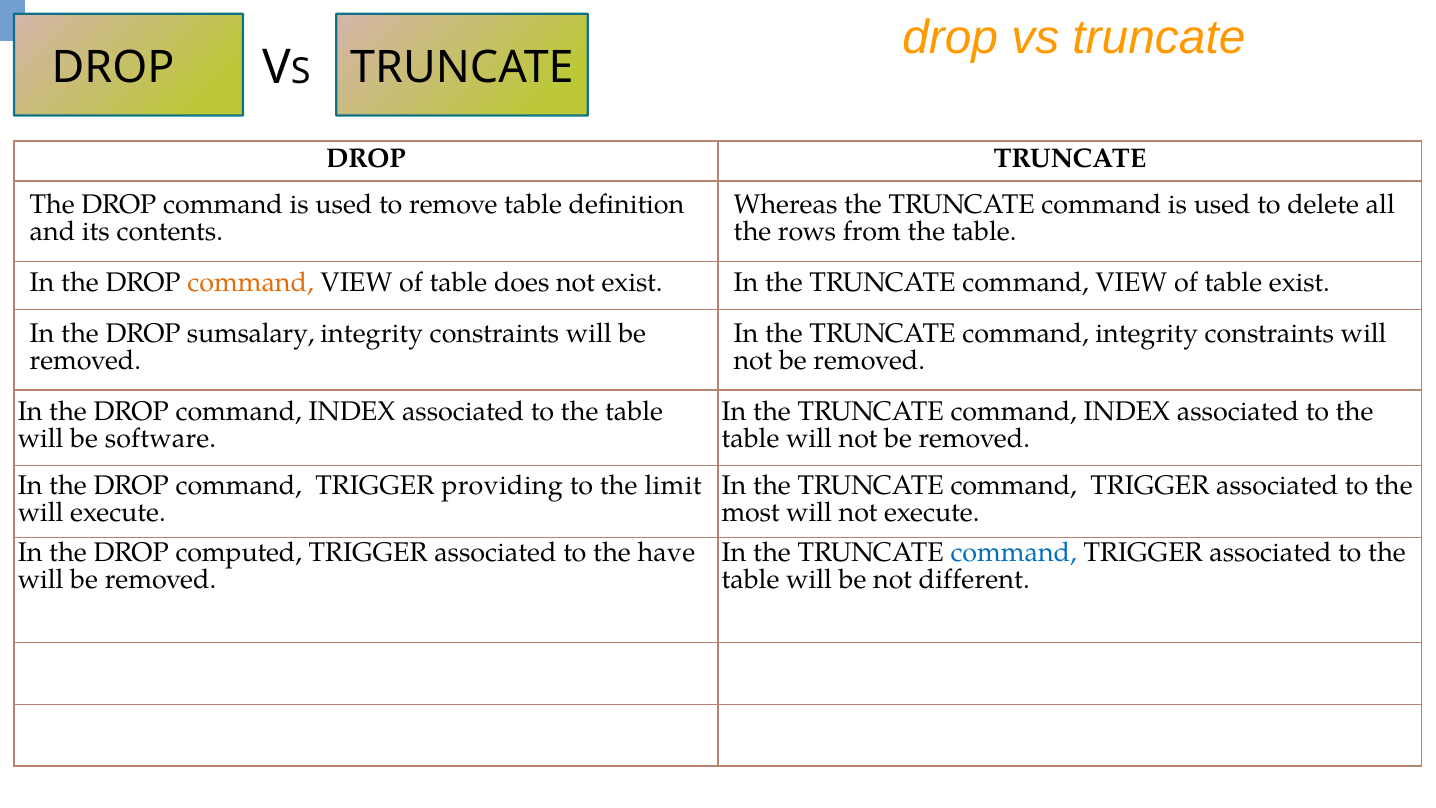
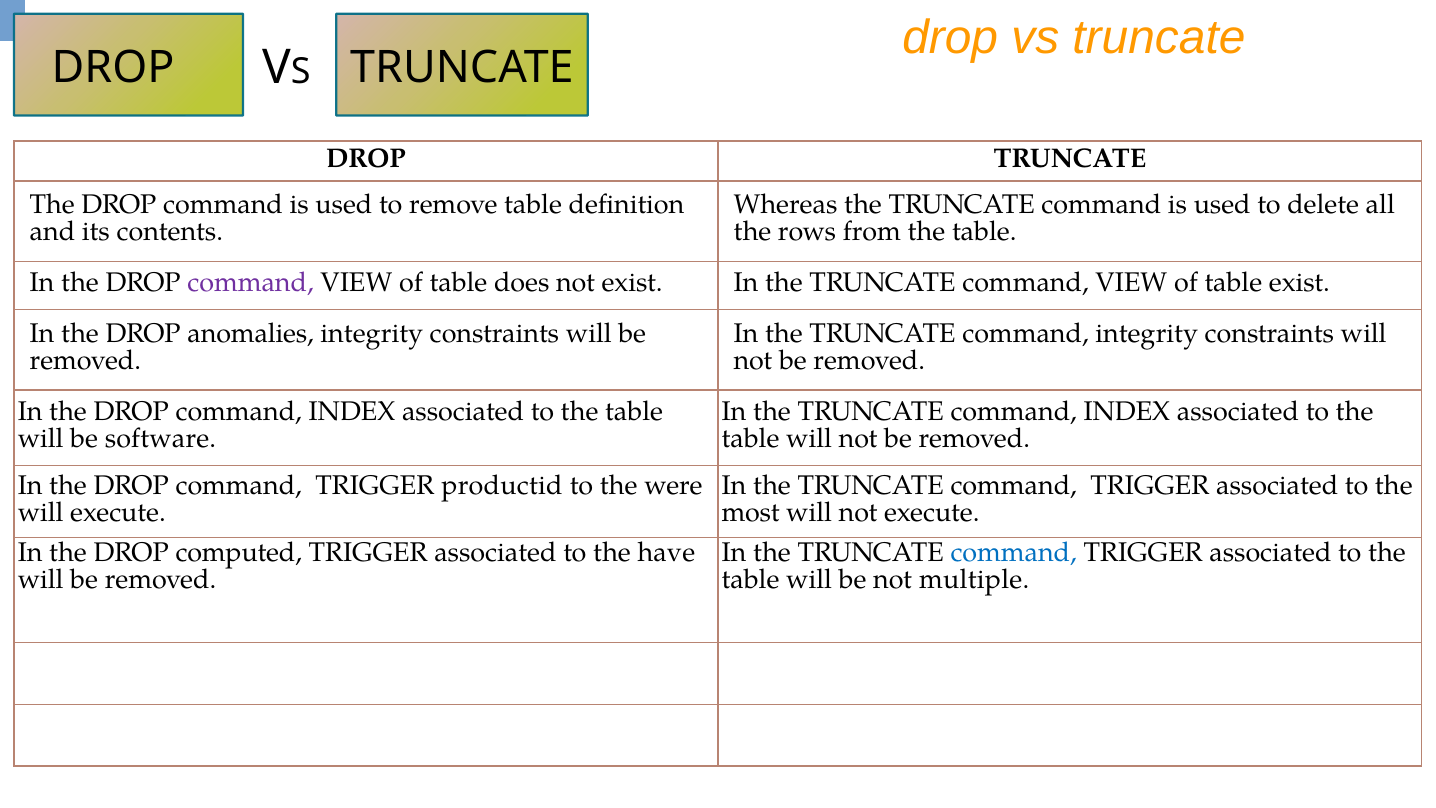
command colour: orange -> purple (251, 282)
sumsalary: sumsalary -> anomalies (251, 333)
providing: providing -> productid (502, 485)
limit: limit -> were (673, 485)
different: different -> multiple (974, 579)
